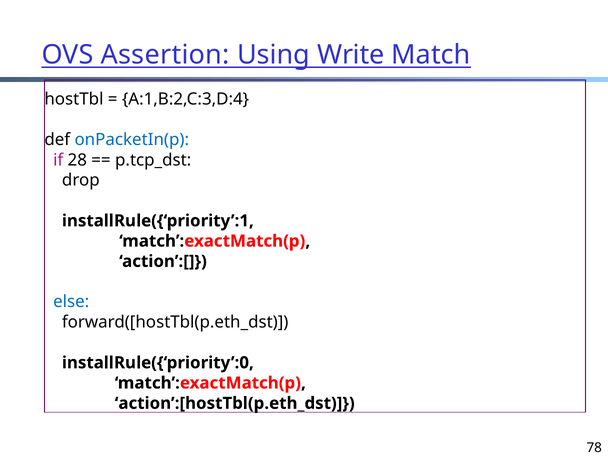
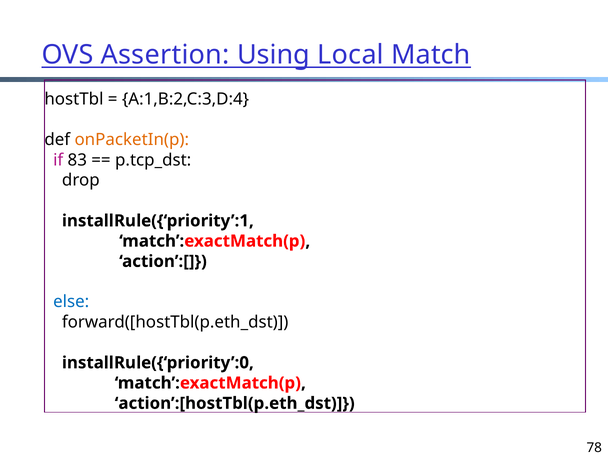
Write: Write -> Local (351, 55)
onPacketIn(p colour: blue -> orange (132, 140)
28: 28 -> 83 (77, 160)
